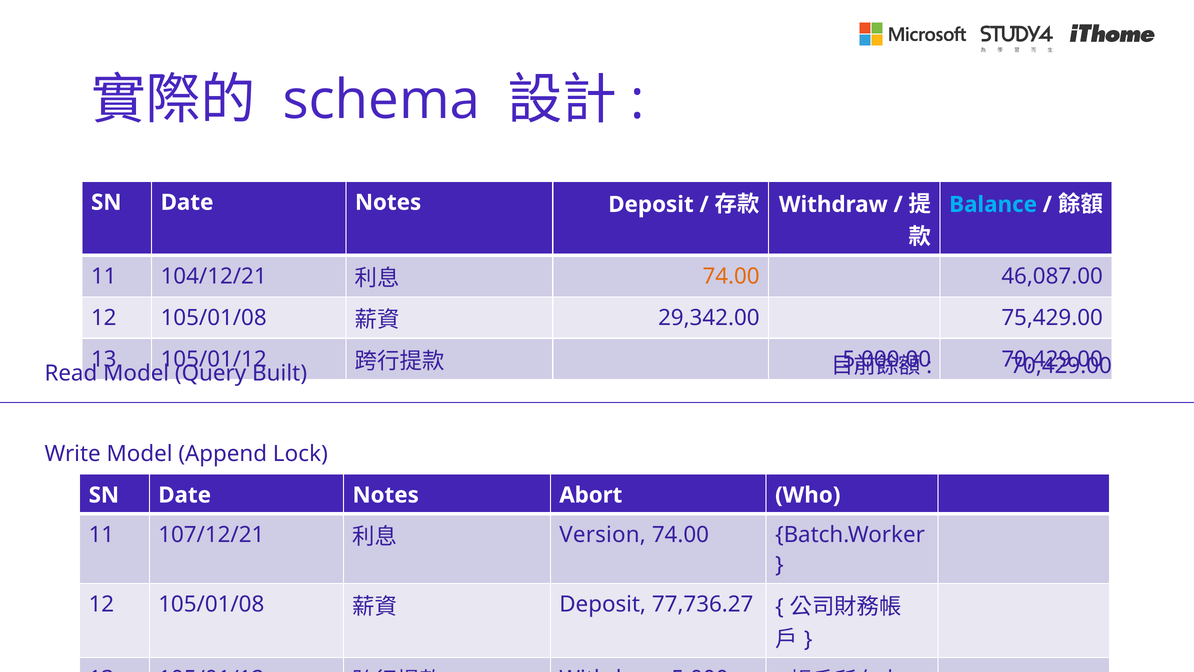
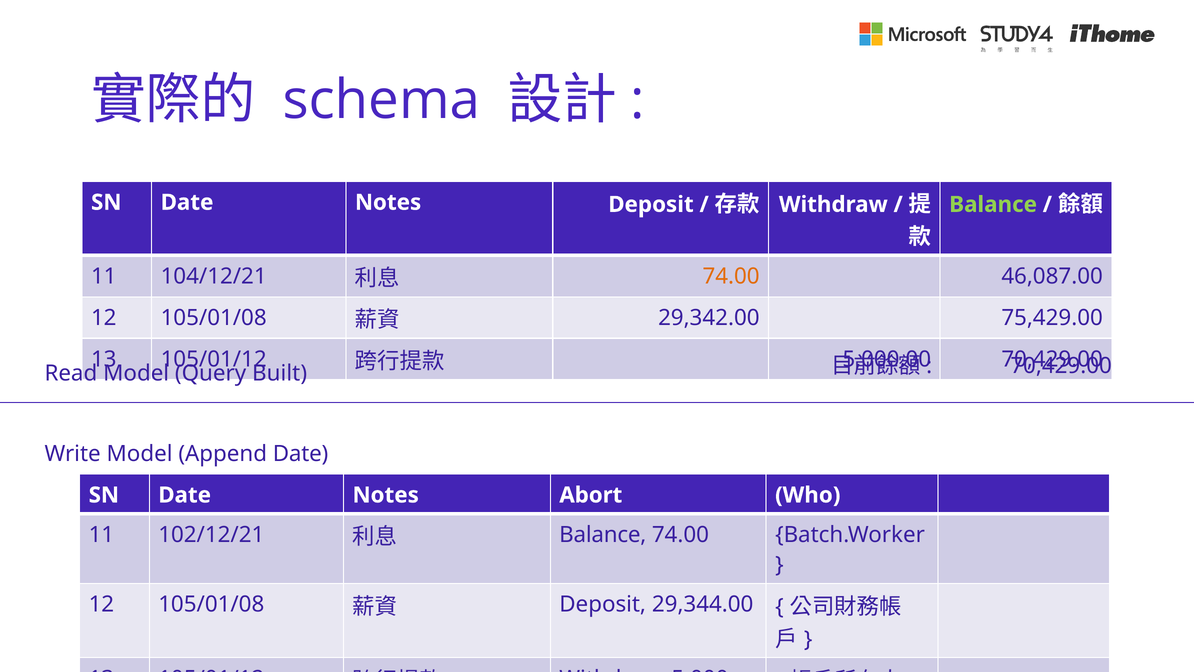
Balance colour: light blue -> light green (993, 204)
Append Lock: Lock -> Date (301, 454)
107/12/21: 107/12/21 -> 102/12/21 (211, 534)
Version: Version -> Balance (603, 534)
77,736.27: 77,736.27 -> 29,344.00 (703, 604)
